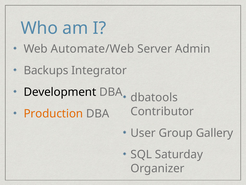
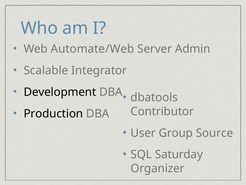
Backups: Backups -> Scalable (46, 70)
Production colour: orange -> black (53, 113)
Gallery: Gallery -> Source (215, 133)
